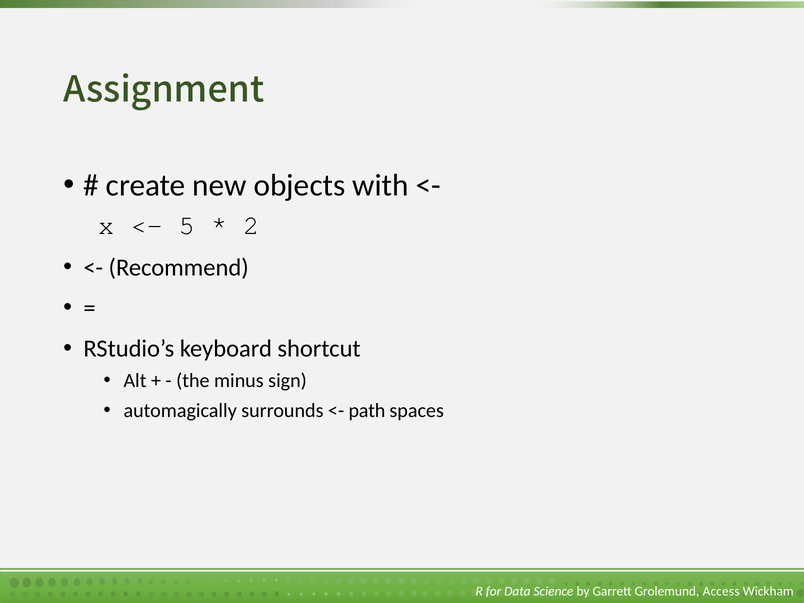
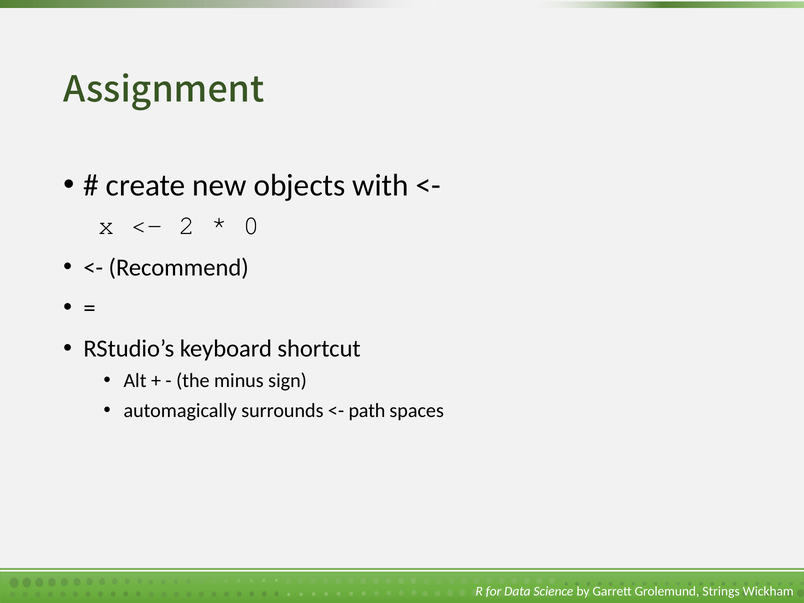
5: 5 -> 2 (187, 226)
2: 2 -> 0 (251, 226)
Access: Access -> Strings (721, 591)
